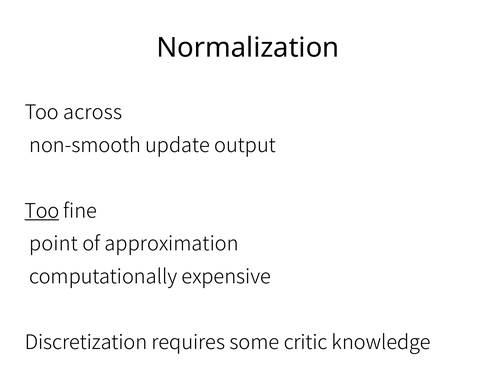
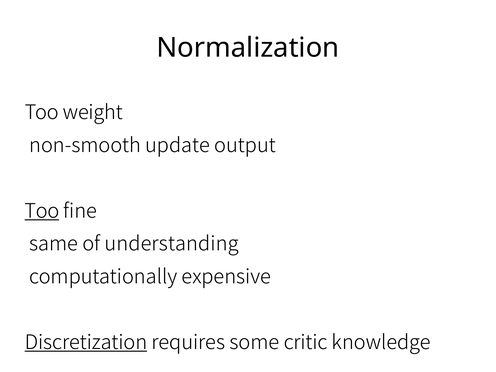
across: across -> weight (93, 113)
point: point -> same (54, 244)
approximation: approximation -> understanding (172, 244)
Discretization underline: none -> present (86, 343)
